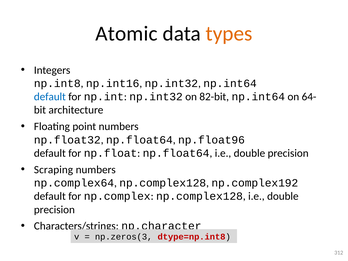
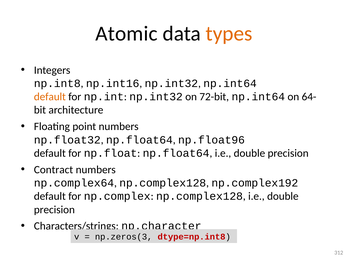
default colour: blue -> orange (50, 97)
82-bit: 82-bit -> 72-bit (214, 97)
Scraping: Scraping -> Contract (54, 170)
